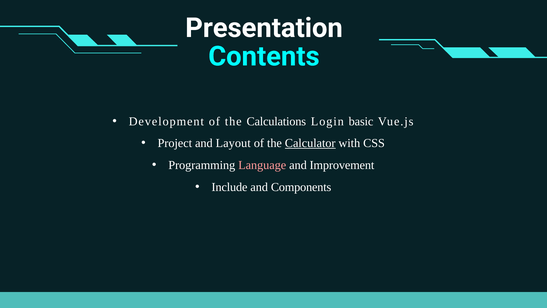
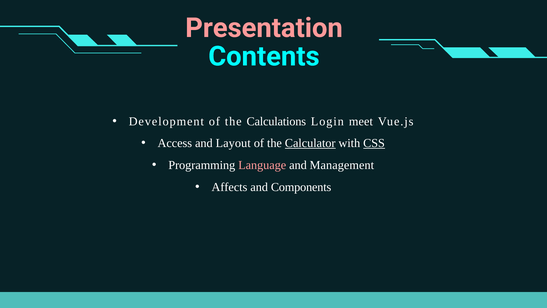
Presentation colour: white -> pink (264, 28)
basic: basic -> meet (361, 121)
Project: Project -> Access (175, 143)
CSS underline: none -> present (374, 143)
Improvement: Improvement -> Management (342, 165)
Include: Include -> Affects (229, 187)
